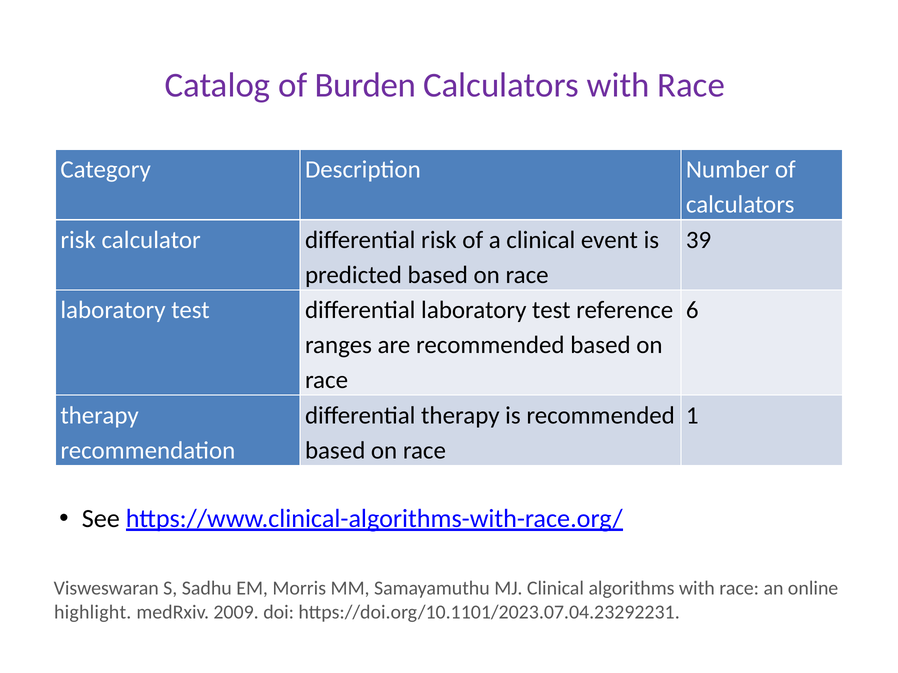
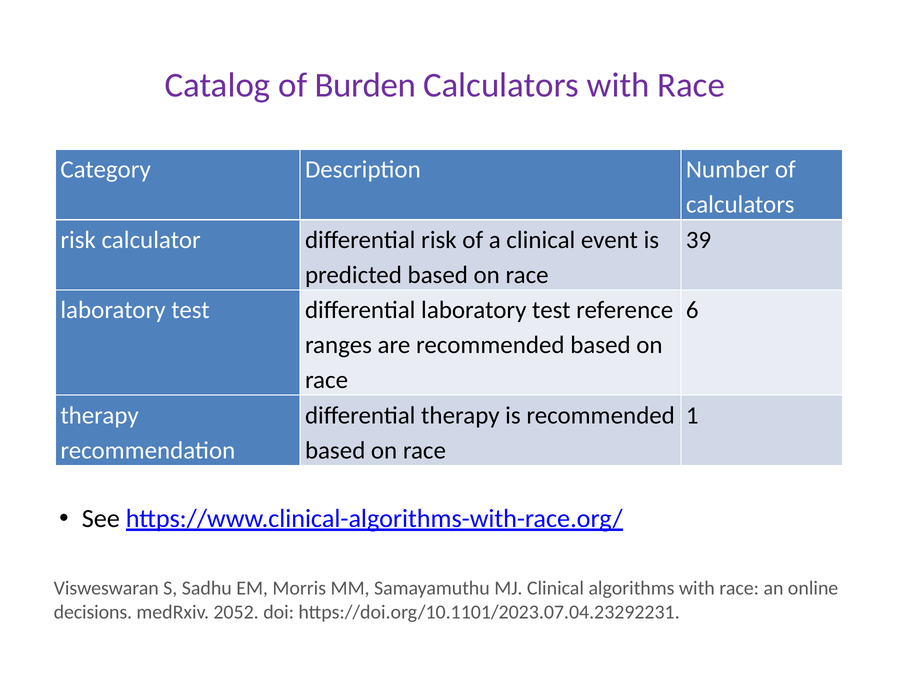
highlight: highlight -> decisions (93, 613)
2009: 2009 -> 2052 (236, 613)
